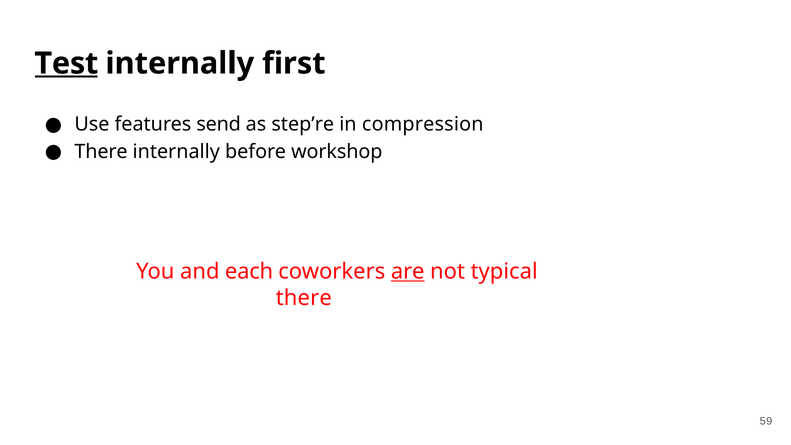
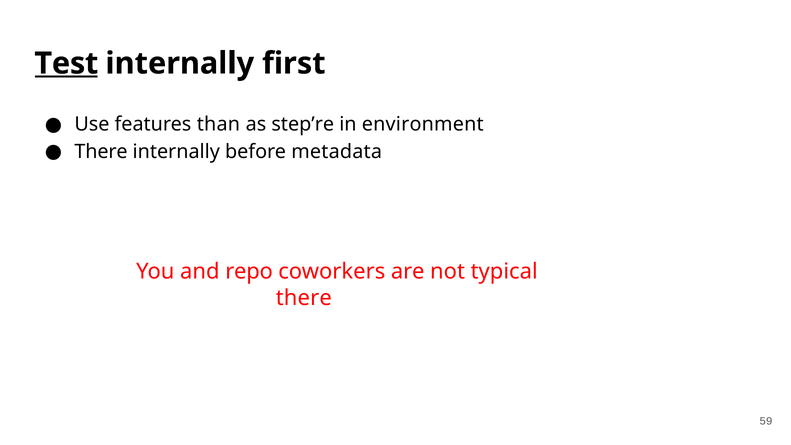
send: send -> than (218, 124)
compression: compression -> environment (423, 124)
workshop: workshop -> metadata (337, 152)
each: each -> repo (249, 272)
are underline: present -> none (408, 272)
